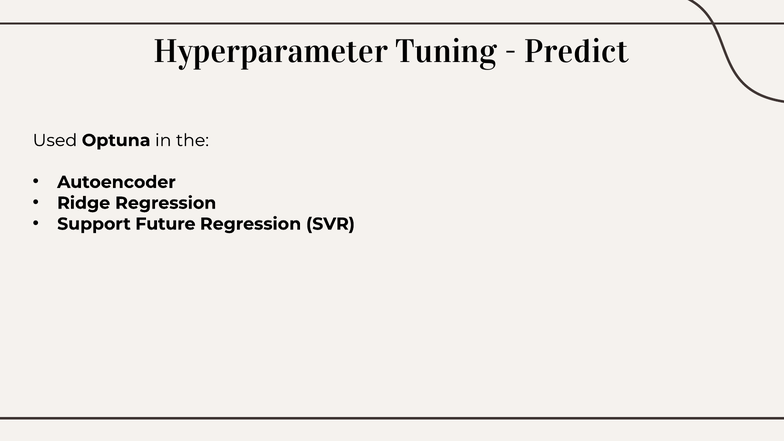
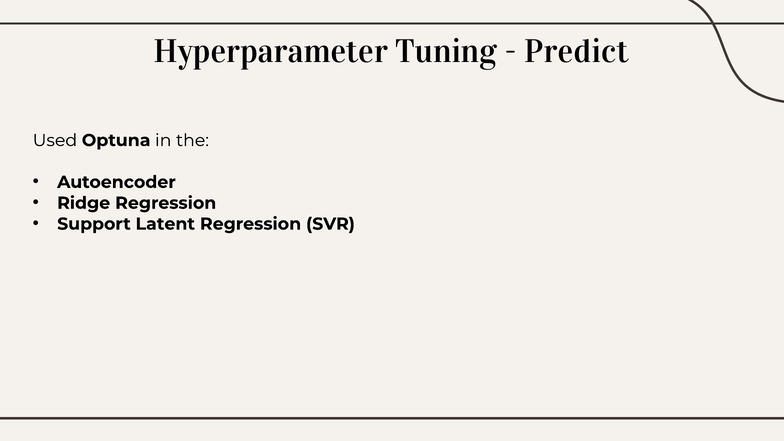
Future: Future -> Latent (165, 224)
